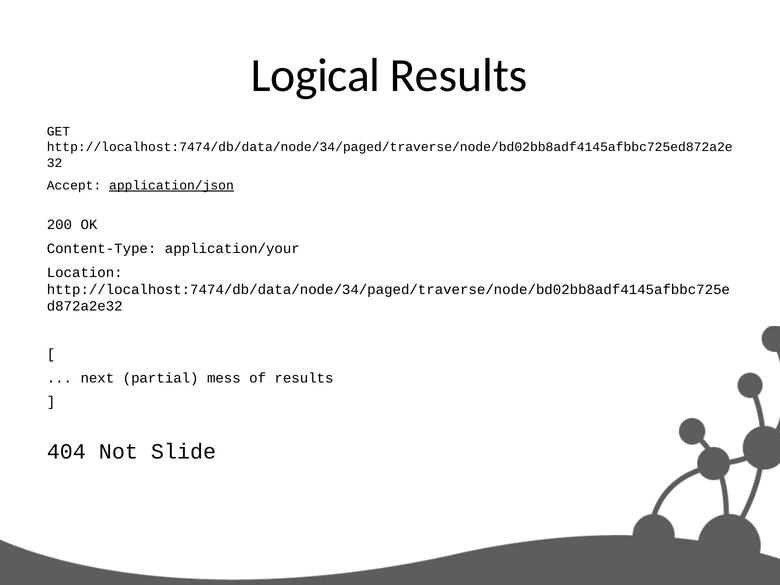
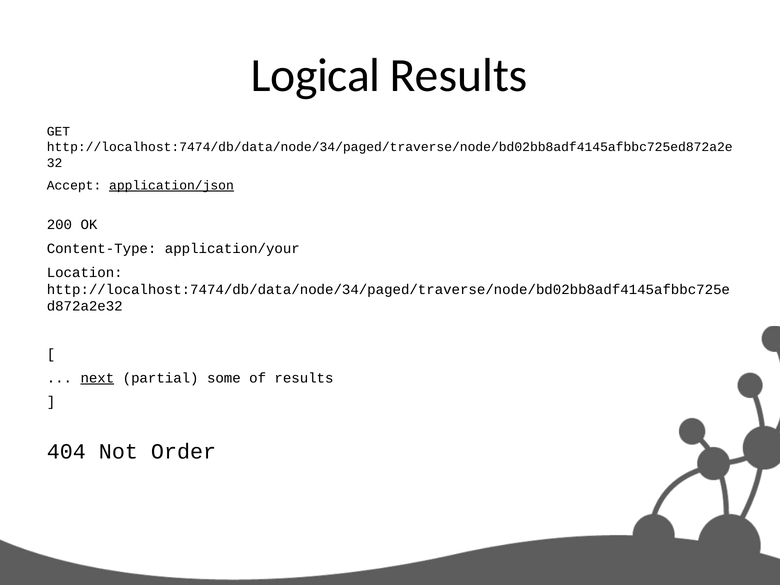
next underline: none -> present (97, 378)
mess: mess -> some (224, 378)
Slide: Slide -> Order (184, 452)
